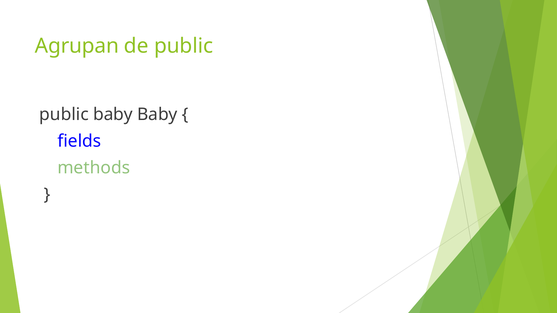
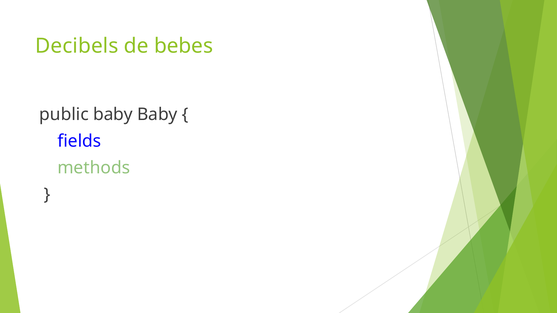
Agrupan: Agrupan -> Decibels (77, 46)
de public: public -> bebes (184, 46)
